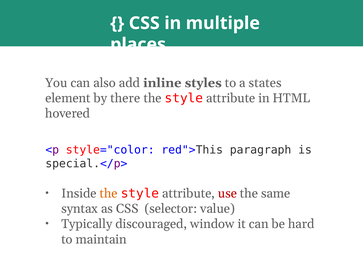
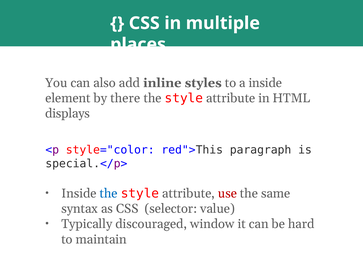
a states: states -> inside (265, 83)
hovered: hovered -> displays (68, 114)
the colour: orange -> blue (109, 194)
